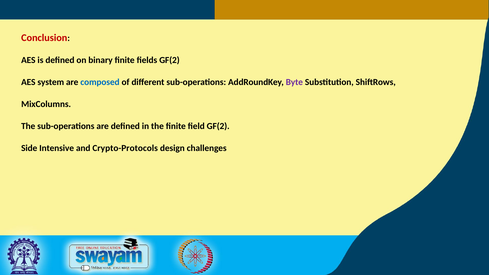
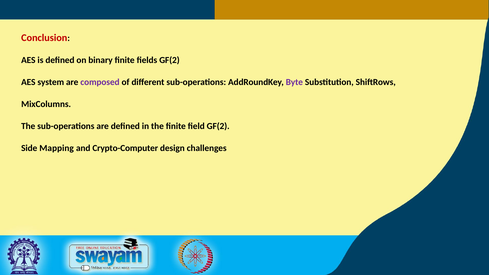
composed colour: blue -> purple (100, 82)
Intensive: Intensive -> Mapping (57, 148)
Crypto-Protocols: Crypto-Protocols -> Crypto-Computer (125, 148)
